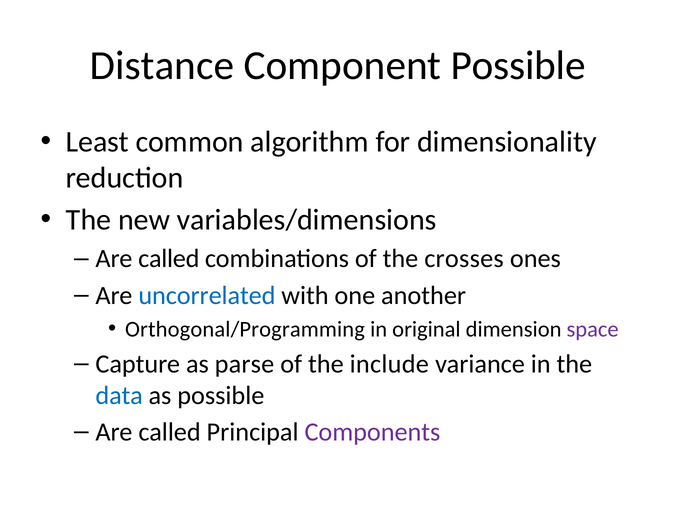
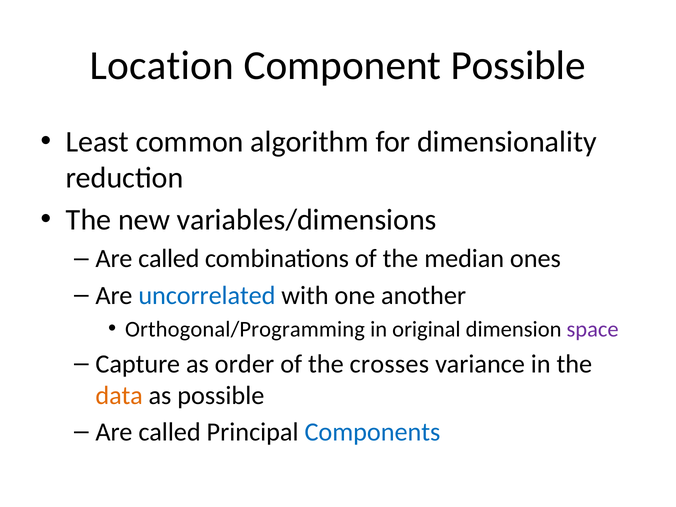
Distance: Distance -> Location (162, 65)
crosses: crosses -> median (464, 259)
parse: parse -> order (244, 364)
include: include -> crosses (389, 364)
data colour: blue -> orange (119, 395)
Components colour: purple -> blue (372, 432)
